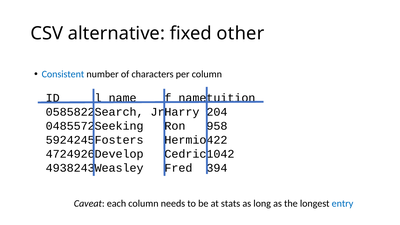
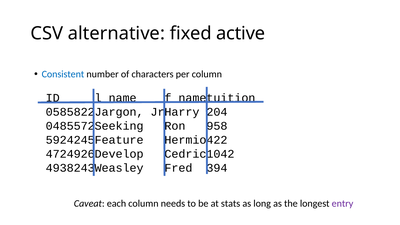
other: other -> active (241, 34)
0585822Search: 0585822Search -> 0585822Jargon (95, 112)
5924245Fosters: 5924245Fosters -> 5924245Feature (95, 140)
entry colour: blue -> purple (343, 204)
